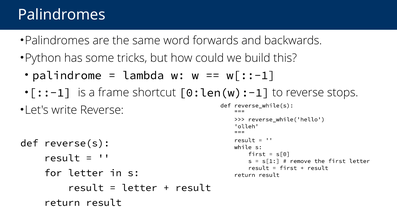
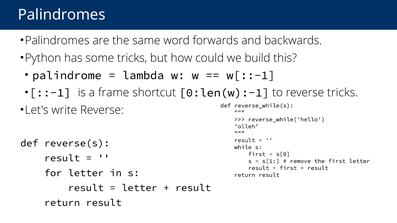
reverse stops: stops -> tricks (343, 93)
